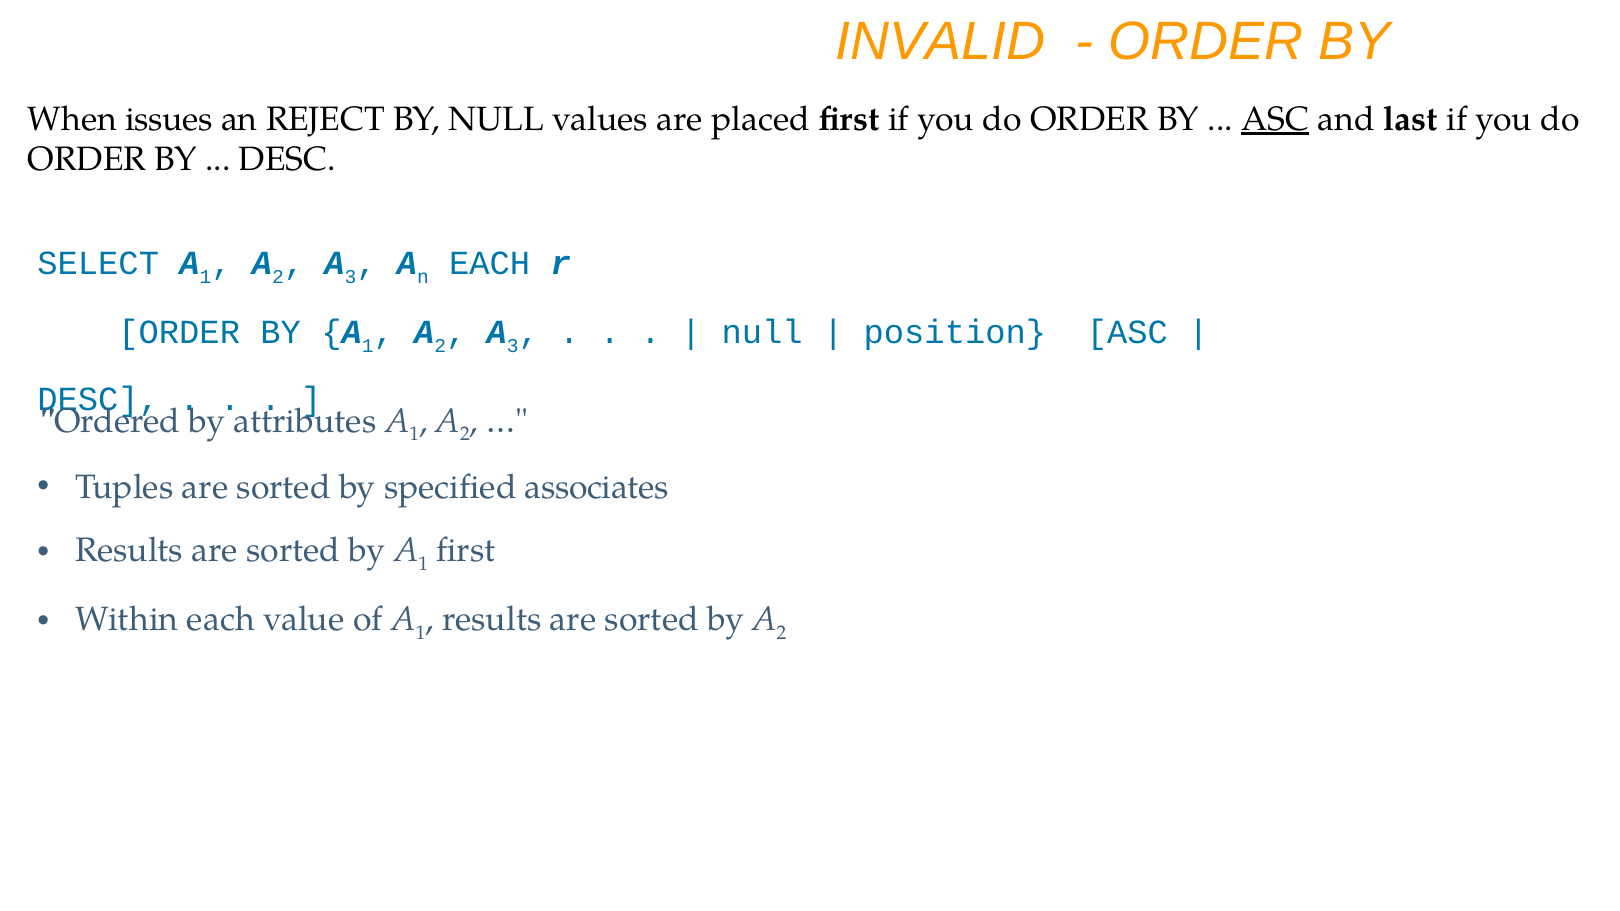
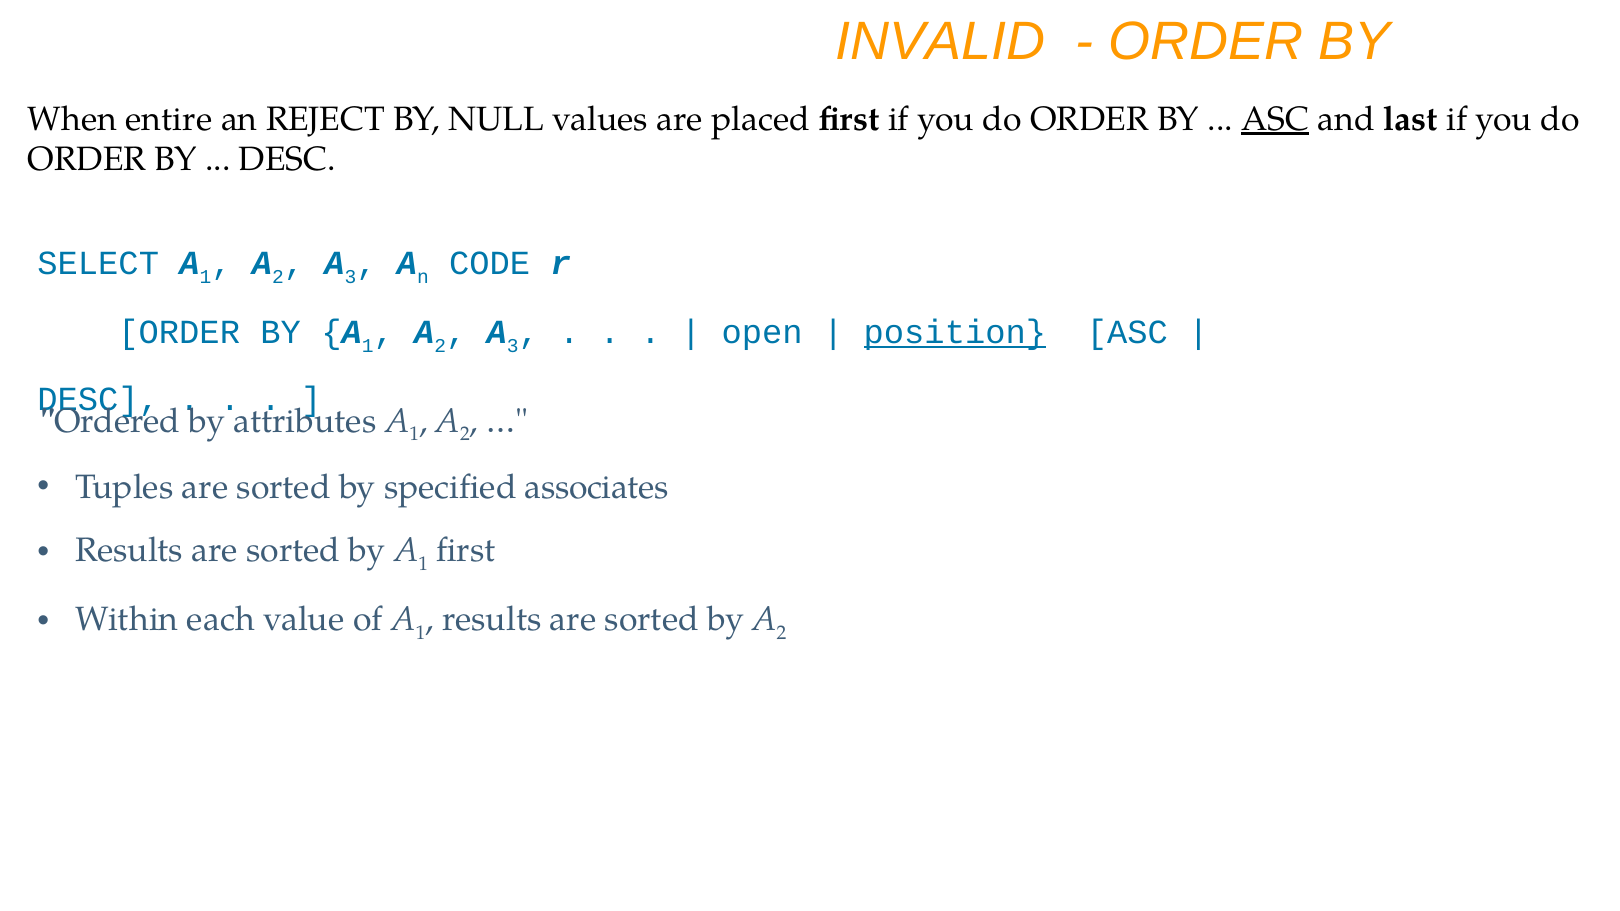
issues: issues -> entire (169, 119)
EACH: EACH -> CODE (490, 264)
null: null -> open (762, 333)
position underline: none -> present (955, 333)
